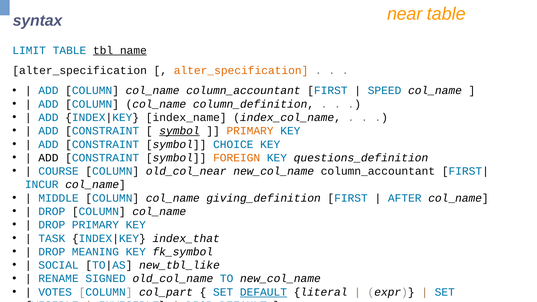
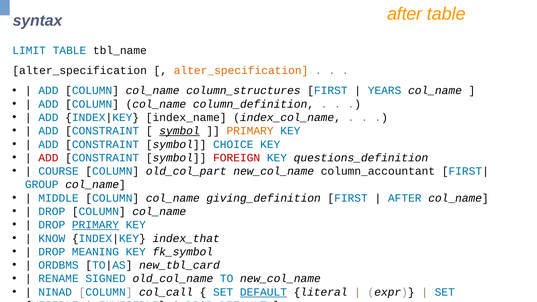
near: near -> after (405, 14)
tbl_name underline: present -> none (120, 50)
col_name column_accountant: column_accountant -> column_structures (243, 91)
SPEED: SPEED -> YEARS (385, 91)
ADD colour: black -> red (48, 158)
FOREIGN colour: orange -> red (237, 158)
old_col_near: old_col_near -> old_col_part (186, 171)
INCUR: INCUR -> GROUP (42, 185)
PRIMARY underline: none -> present (95, 225)
TASK: TASK -> KNOW (52, 238)
SOCIAL: SOCIAL -> ORDBMS (59, 265)
new_tbl_like: new_tbl_like -> new_tbl_card (179, 265)
VOTES: VOTES -> NINAD (55, 292)
col_part: col_part -> col_call (166, 292)
